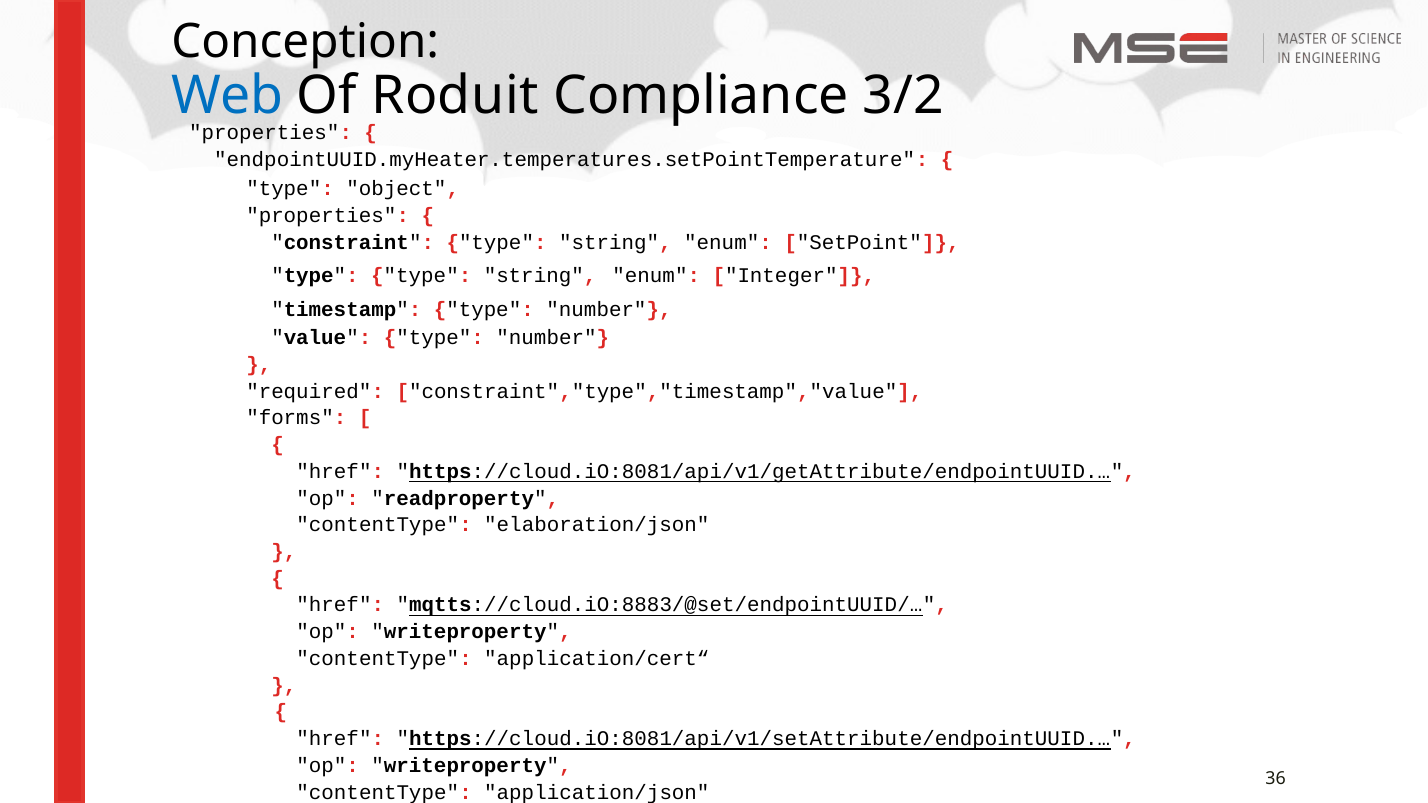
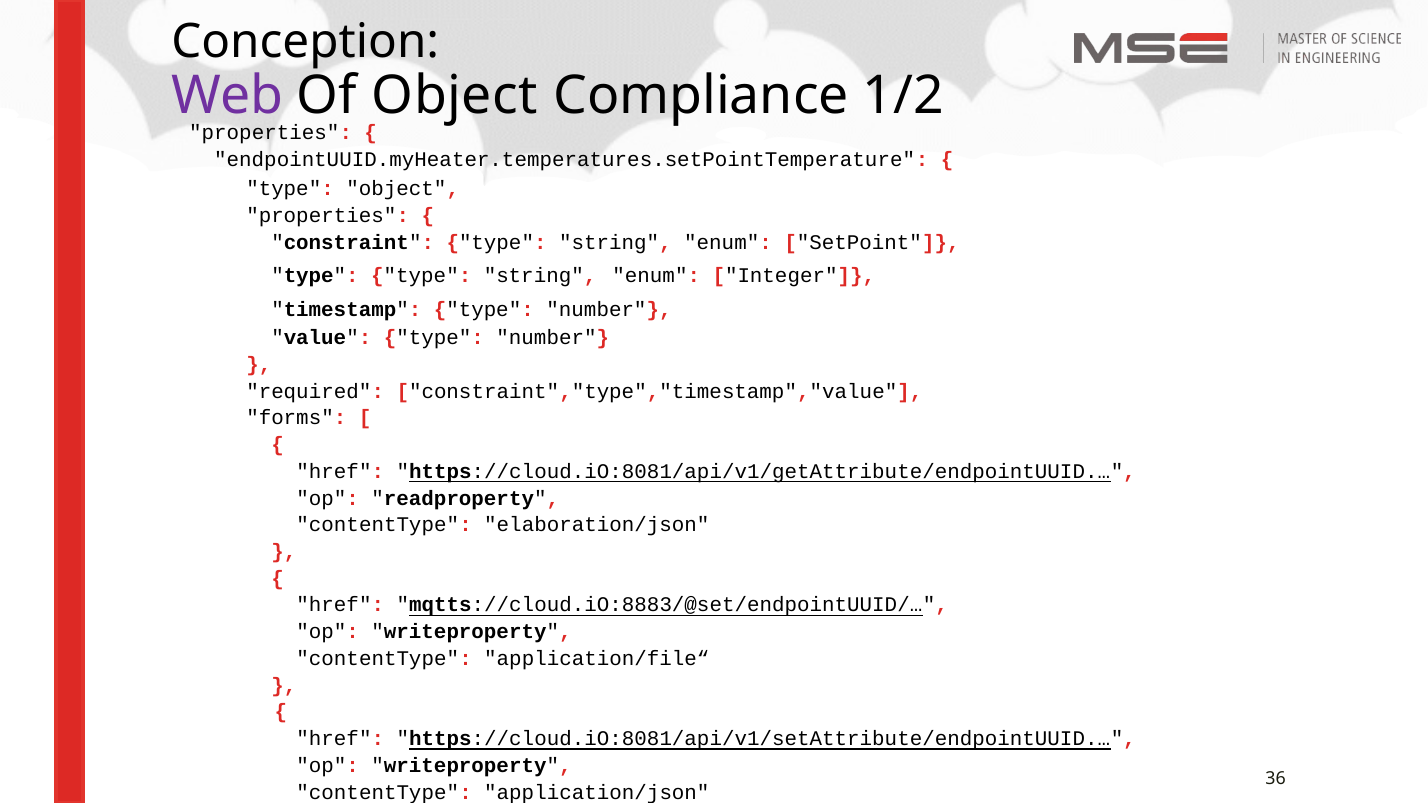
Web colour: blue -> purple (227, 96)
Of Roduit: Roduit -> Object (455, 96)
3/2: 3/2 -> 1/2 (903, 96)
application/cert“: application/cert“ -> application/file“ (597, 659)
